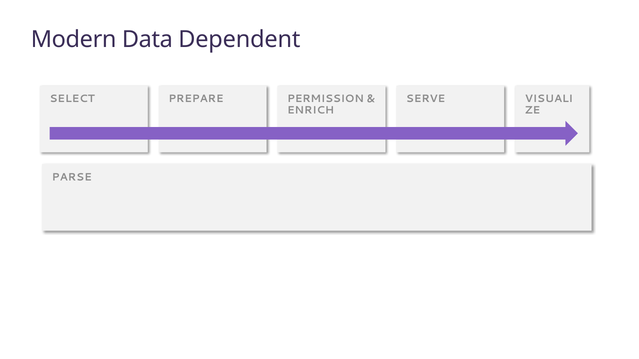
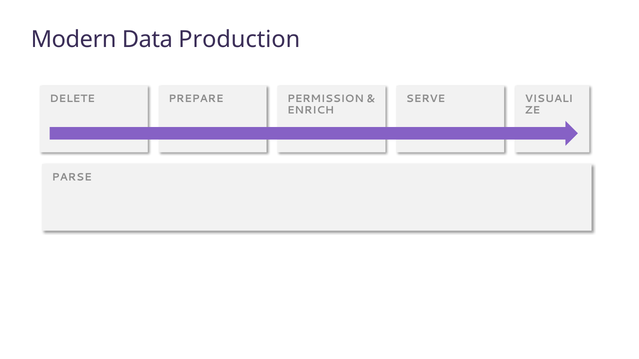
Dependent: Dependent -> Production (239, 40)
SELECT: SELECT -> DELETE (72, 99)
